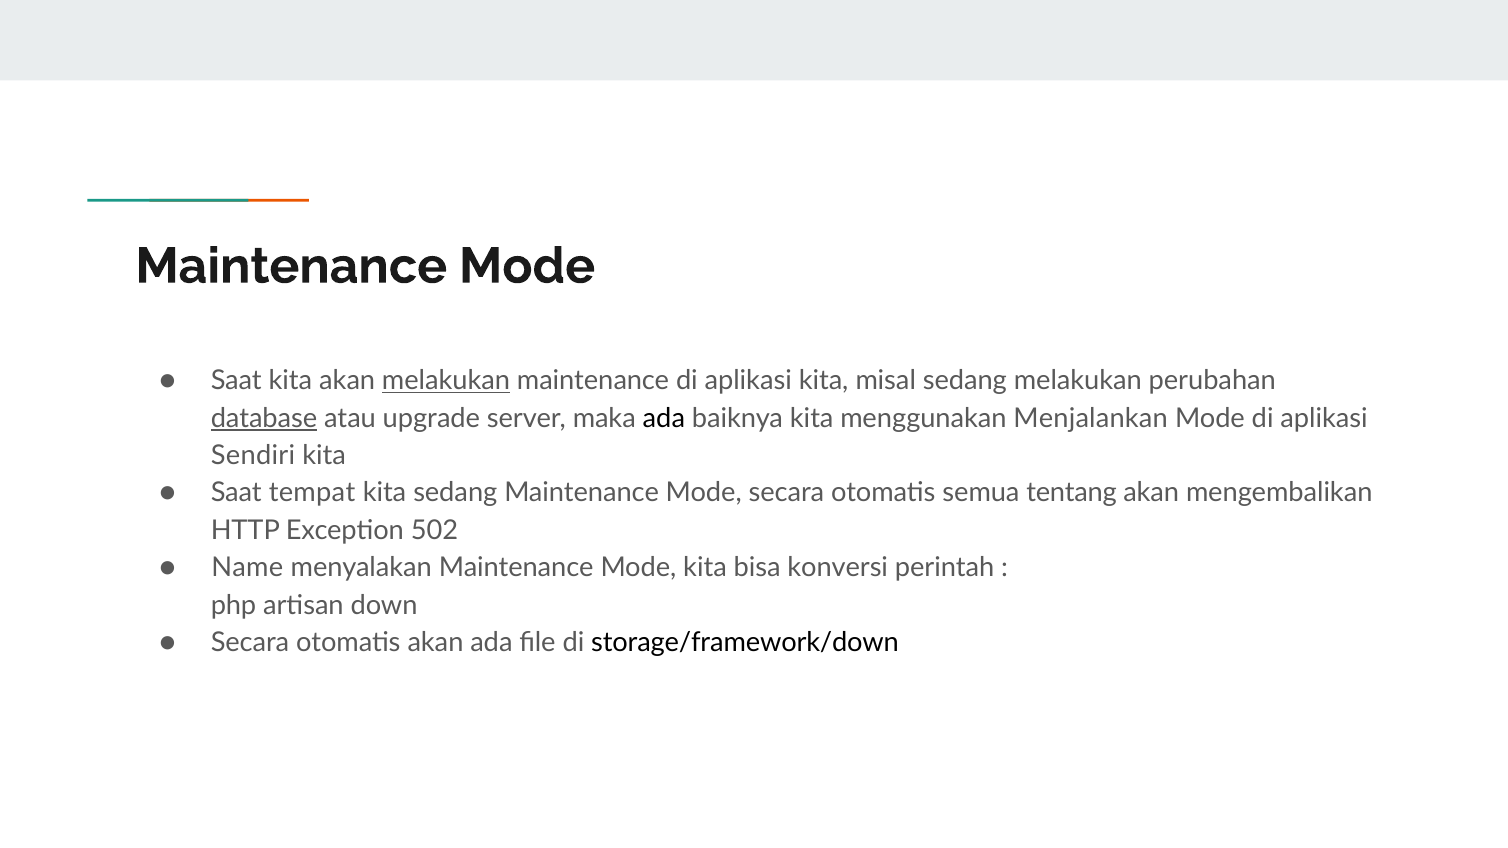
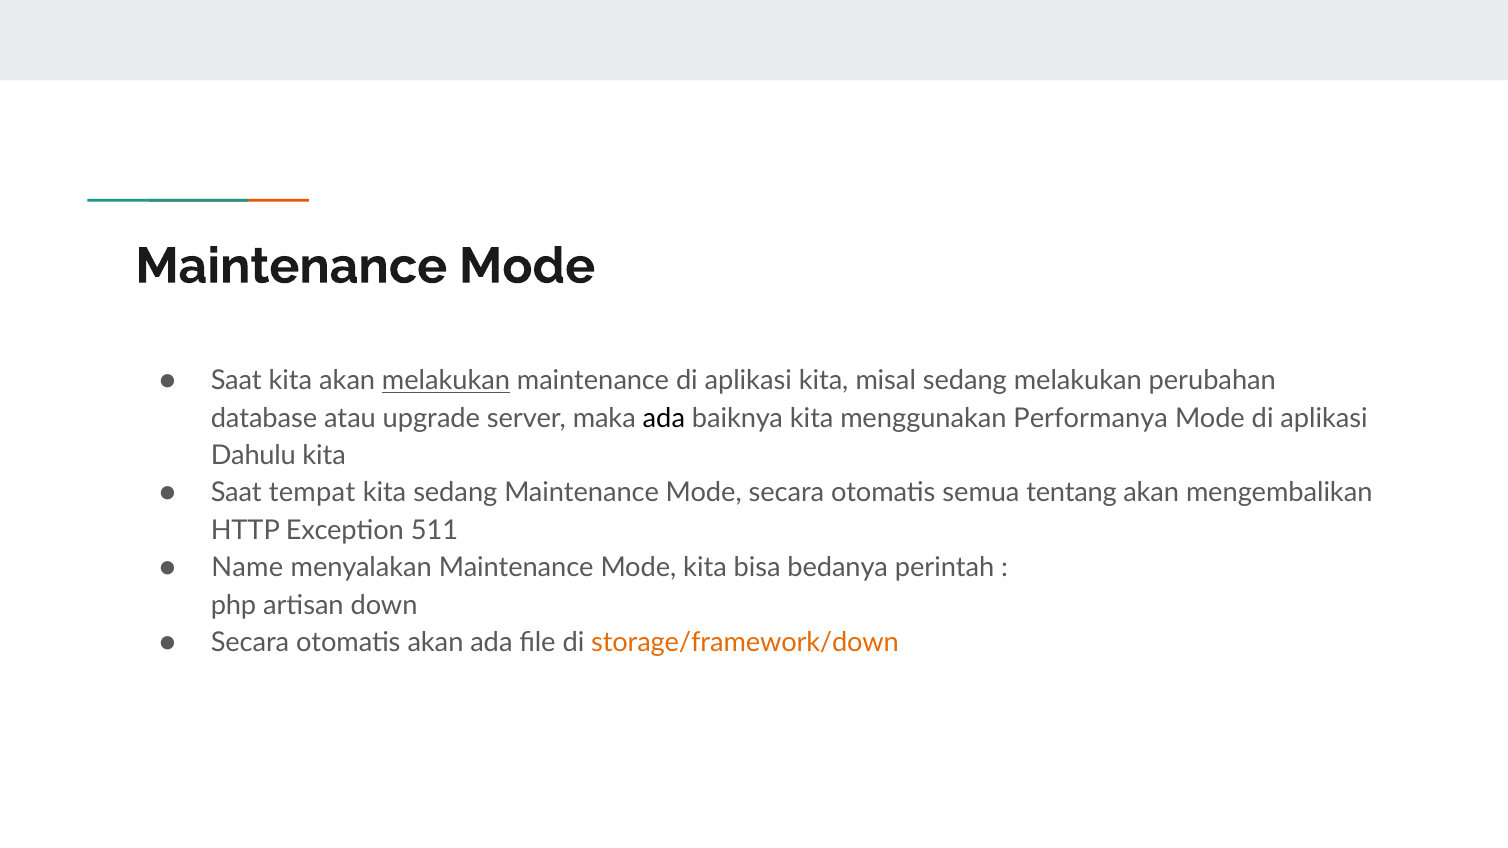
database underline: present -> none (264, 418)
Menjalankan: Menjalankan -> Performanya (1091, 418)
Sendiri: Sendiri -> Dahulu (253, 456)
502: 502 -> 511 (435, 531)
konversi: konversi -> bedanya (838, 568)
storage/framework/down colour: black -> orange (745, 643)
